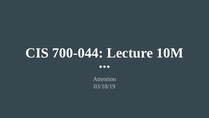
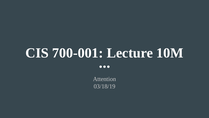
700-044: 700-044 -> 700-001 (78, 53)
